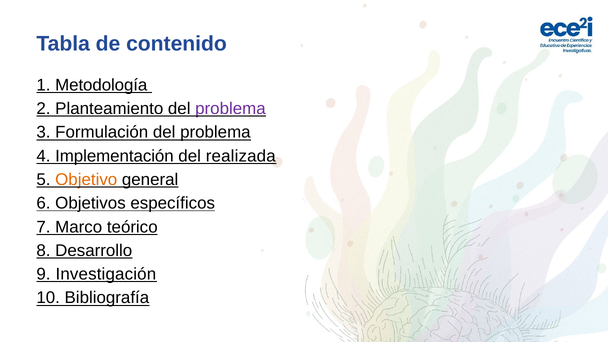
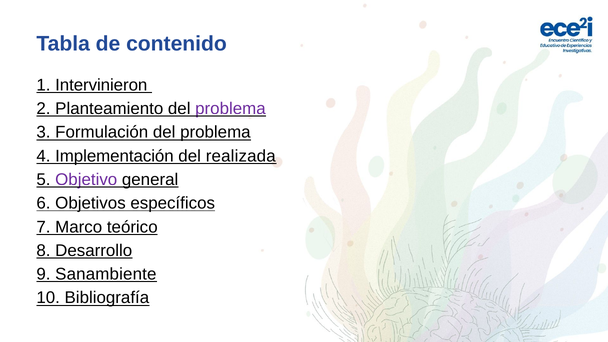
Metodología: Metodología -> Intervinieron (101, 85)
Objetivo colour: orange -> purple (86, 180)
Investigación: Investigación -> Sanambiente (106, 274)
